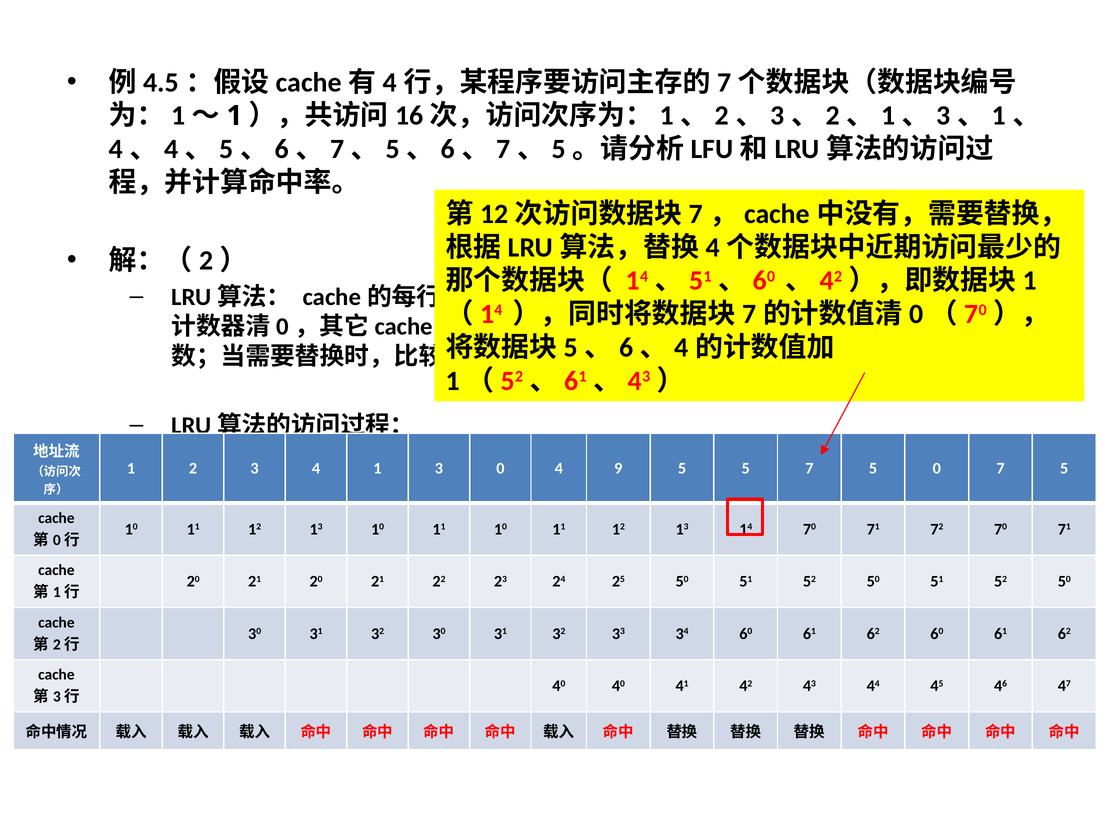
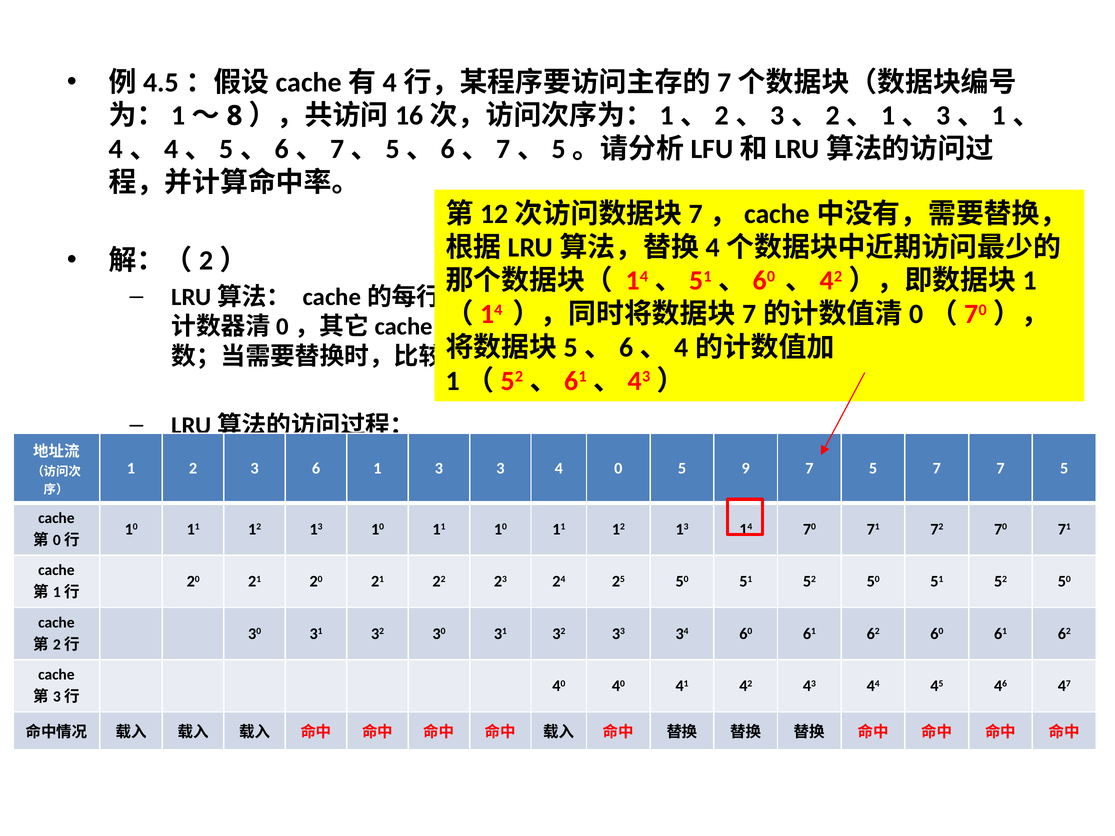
1: 1 -> 8 (234, 116)
3 4: 4 -> 6 (316, 468)
3 0: 0 -> 3 (500, 468)
9: 9 -> 0 (618, 468)
5 5: 5 -> 9 (746, 468)
5 0: 0 -> 7 (937, 468)
